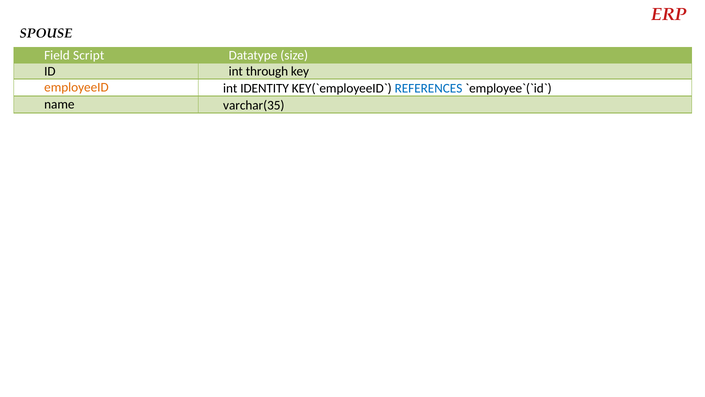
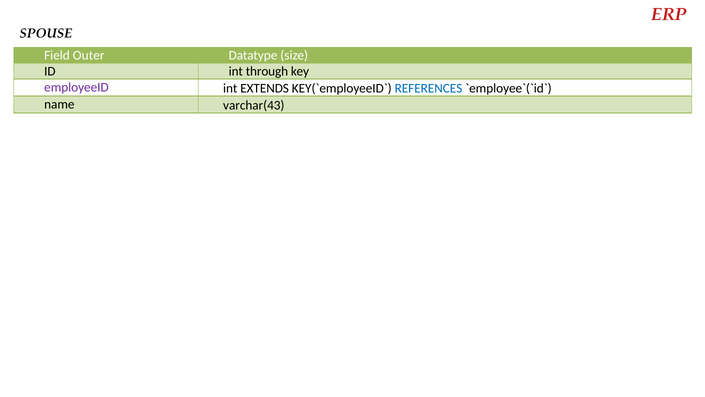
Script: Script -> Outer (89, 55)
employeeID colour: orange -> purple (76, 87)
IDENTITY: IDENTITY -> EXTENDS (265, 88)
varchar(35: varchar(35 -> varchar(43 (254, 105)
